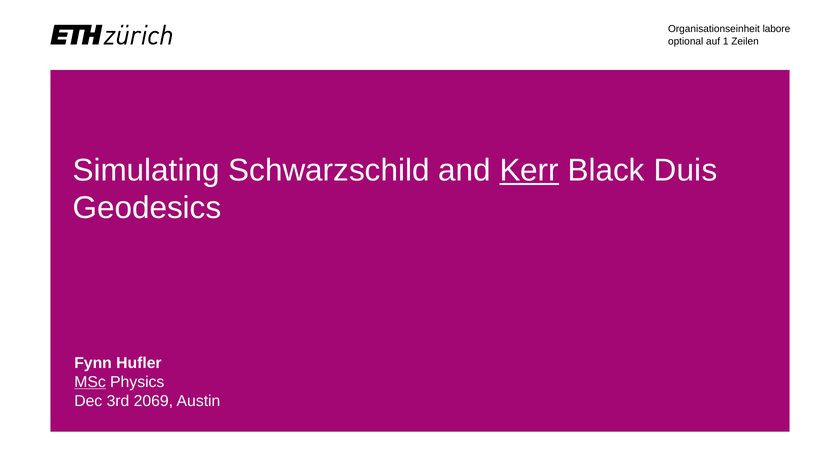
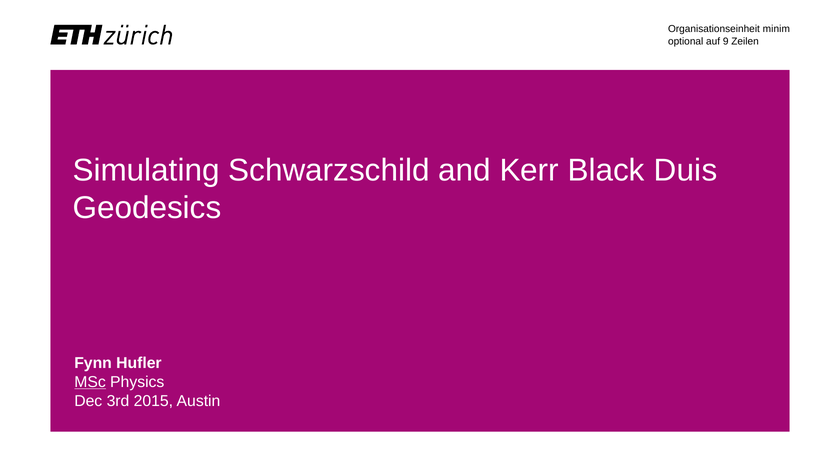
labore: labore -> minim (776, 29)
1: 1 -> 9 (726, 41)
Kerr underline: present -> none (529, 170)
2069: 2069 -> 2015 (153, 401)
